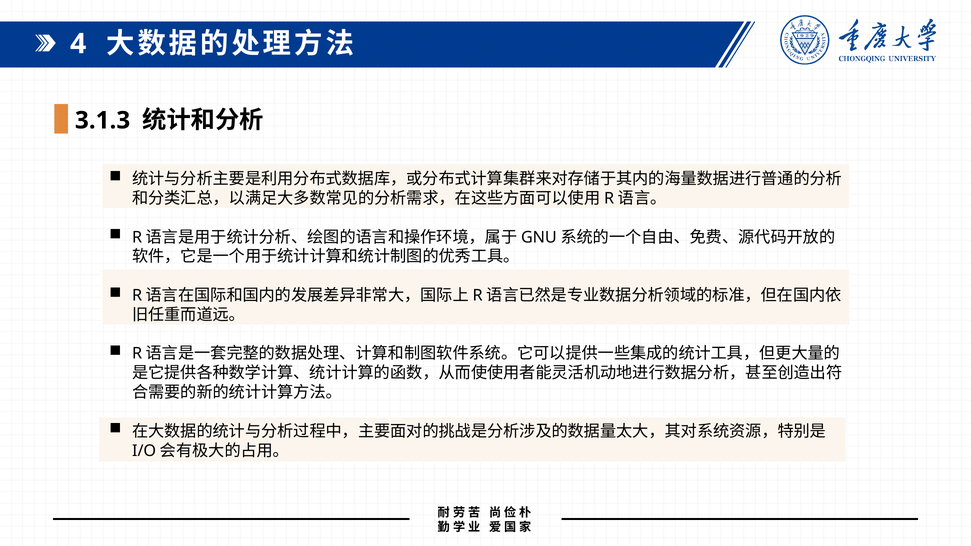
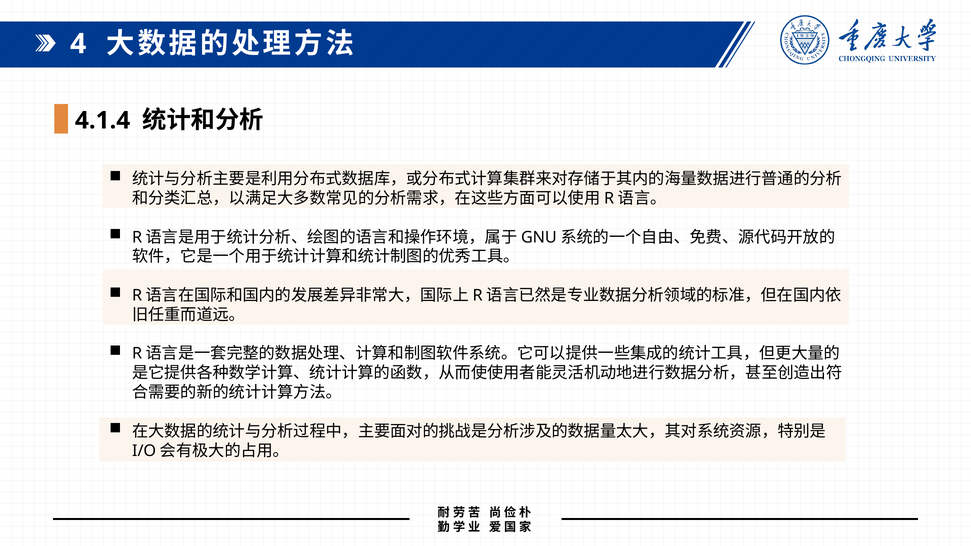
3.1.3: 3.1.3 -> 4.1.4 (103, 120)
